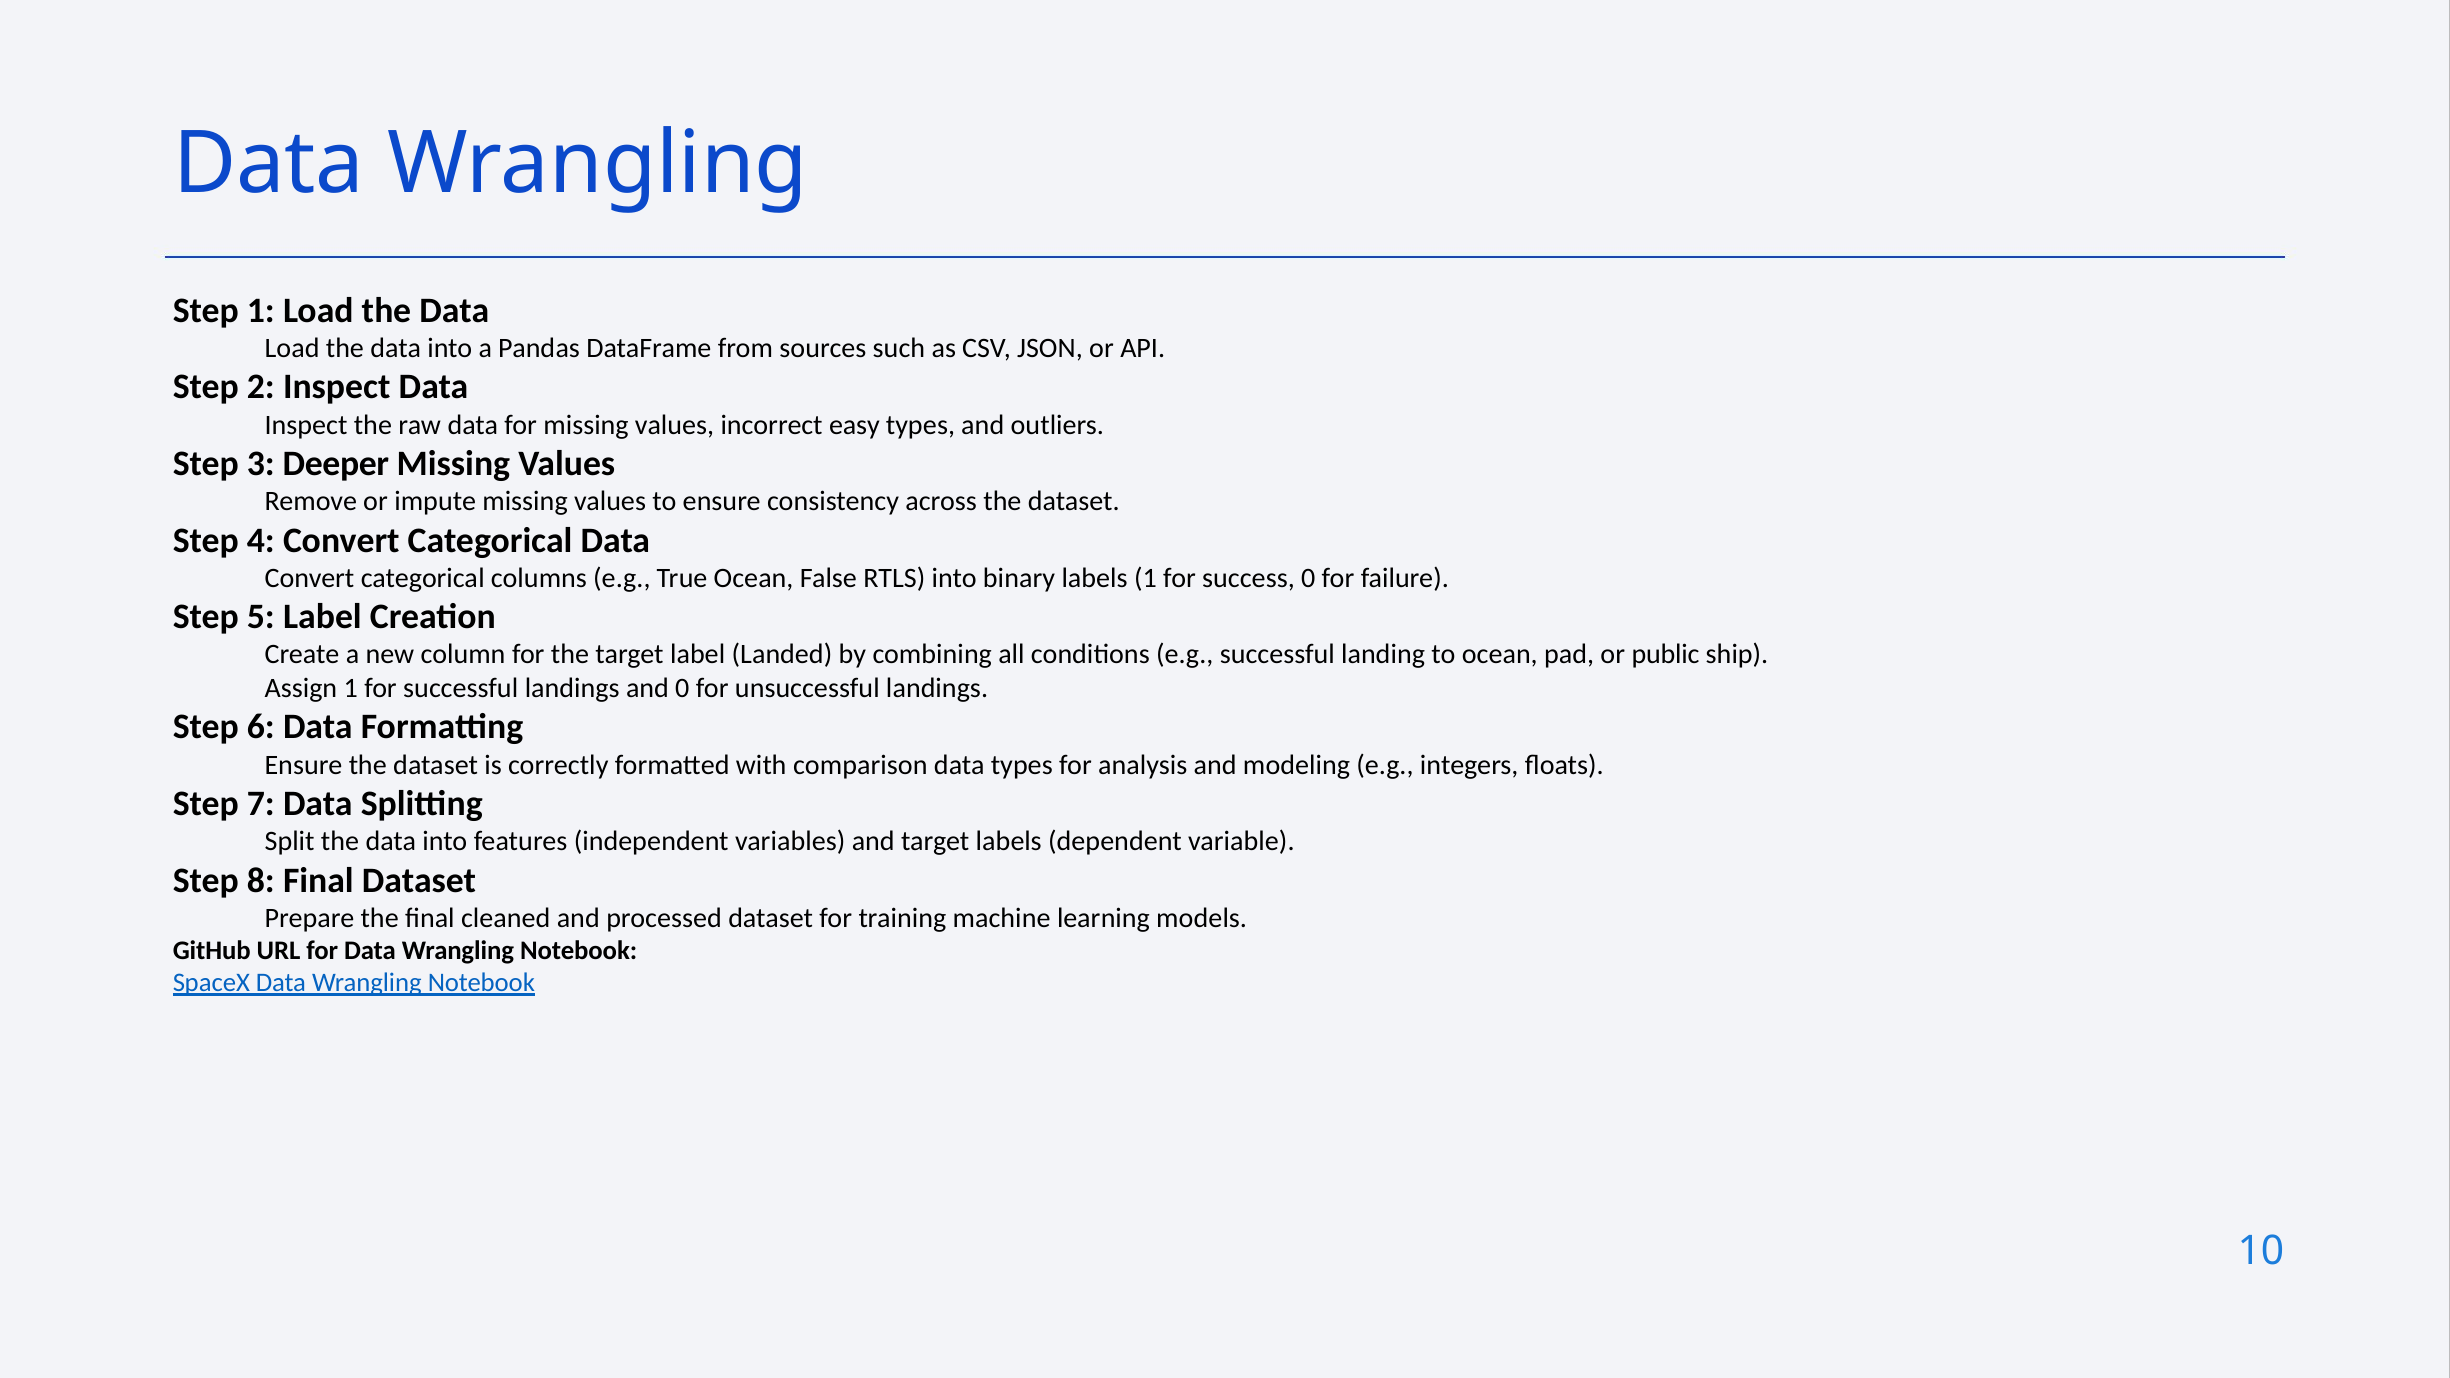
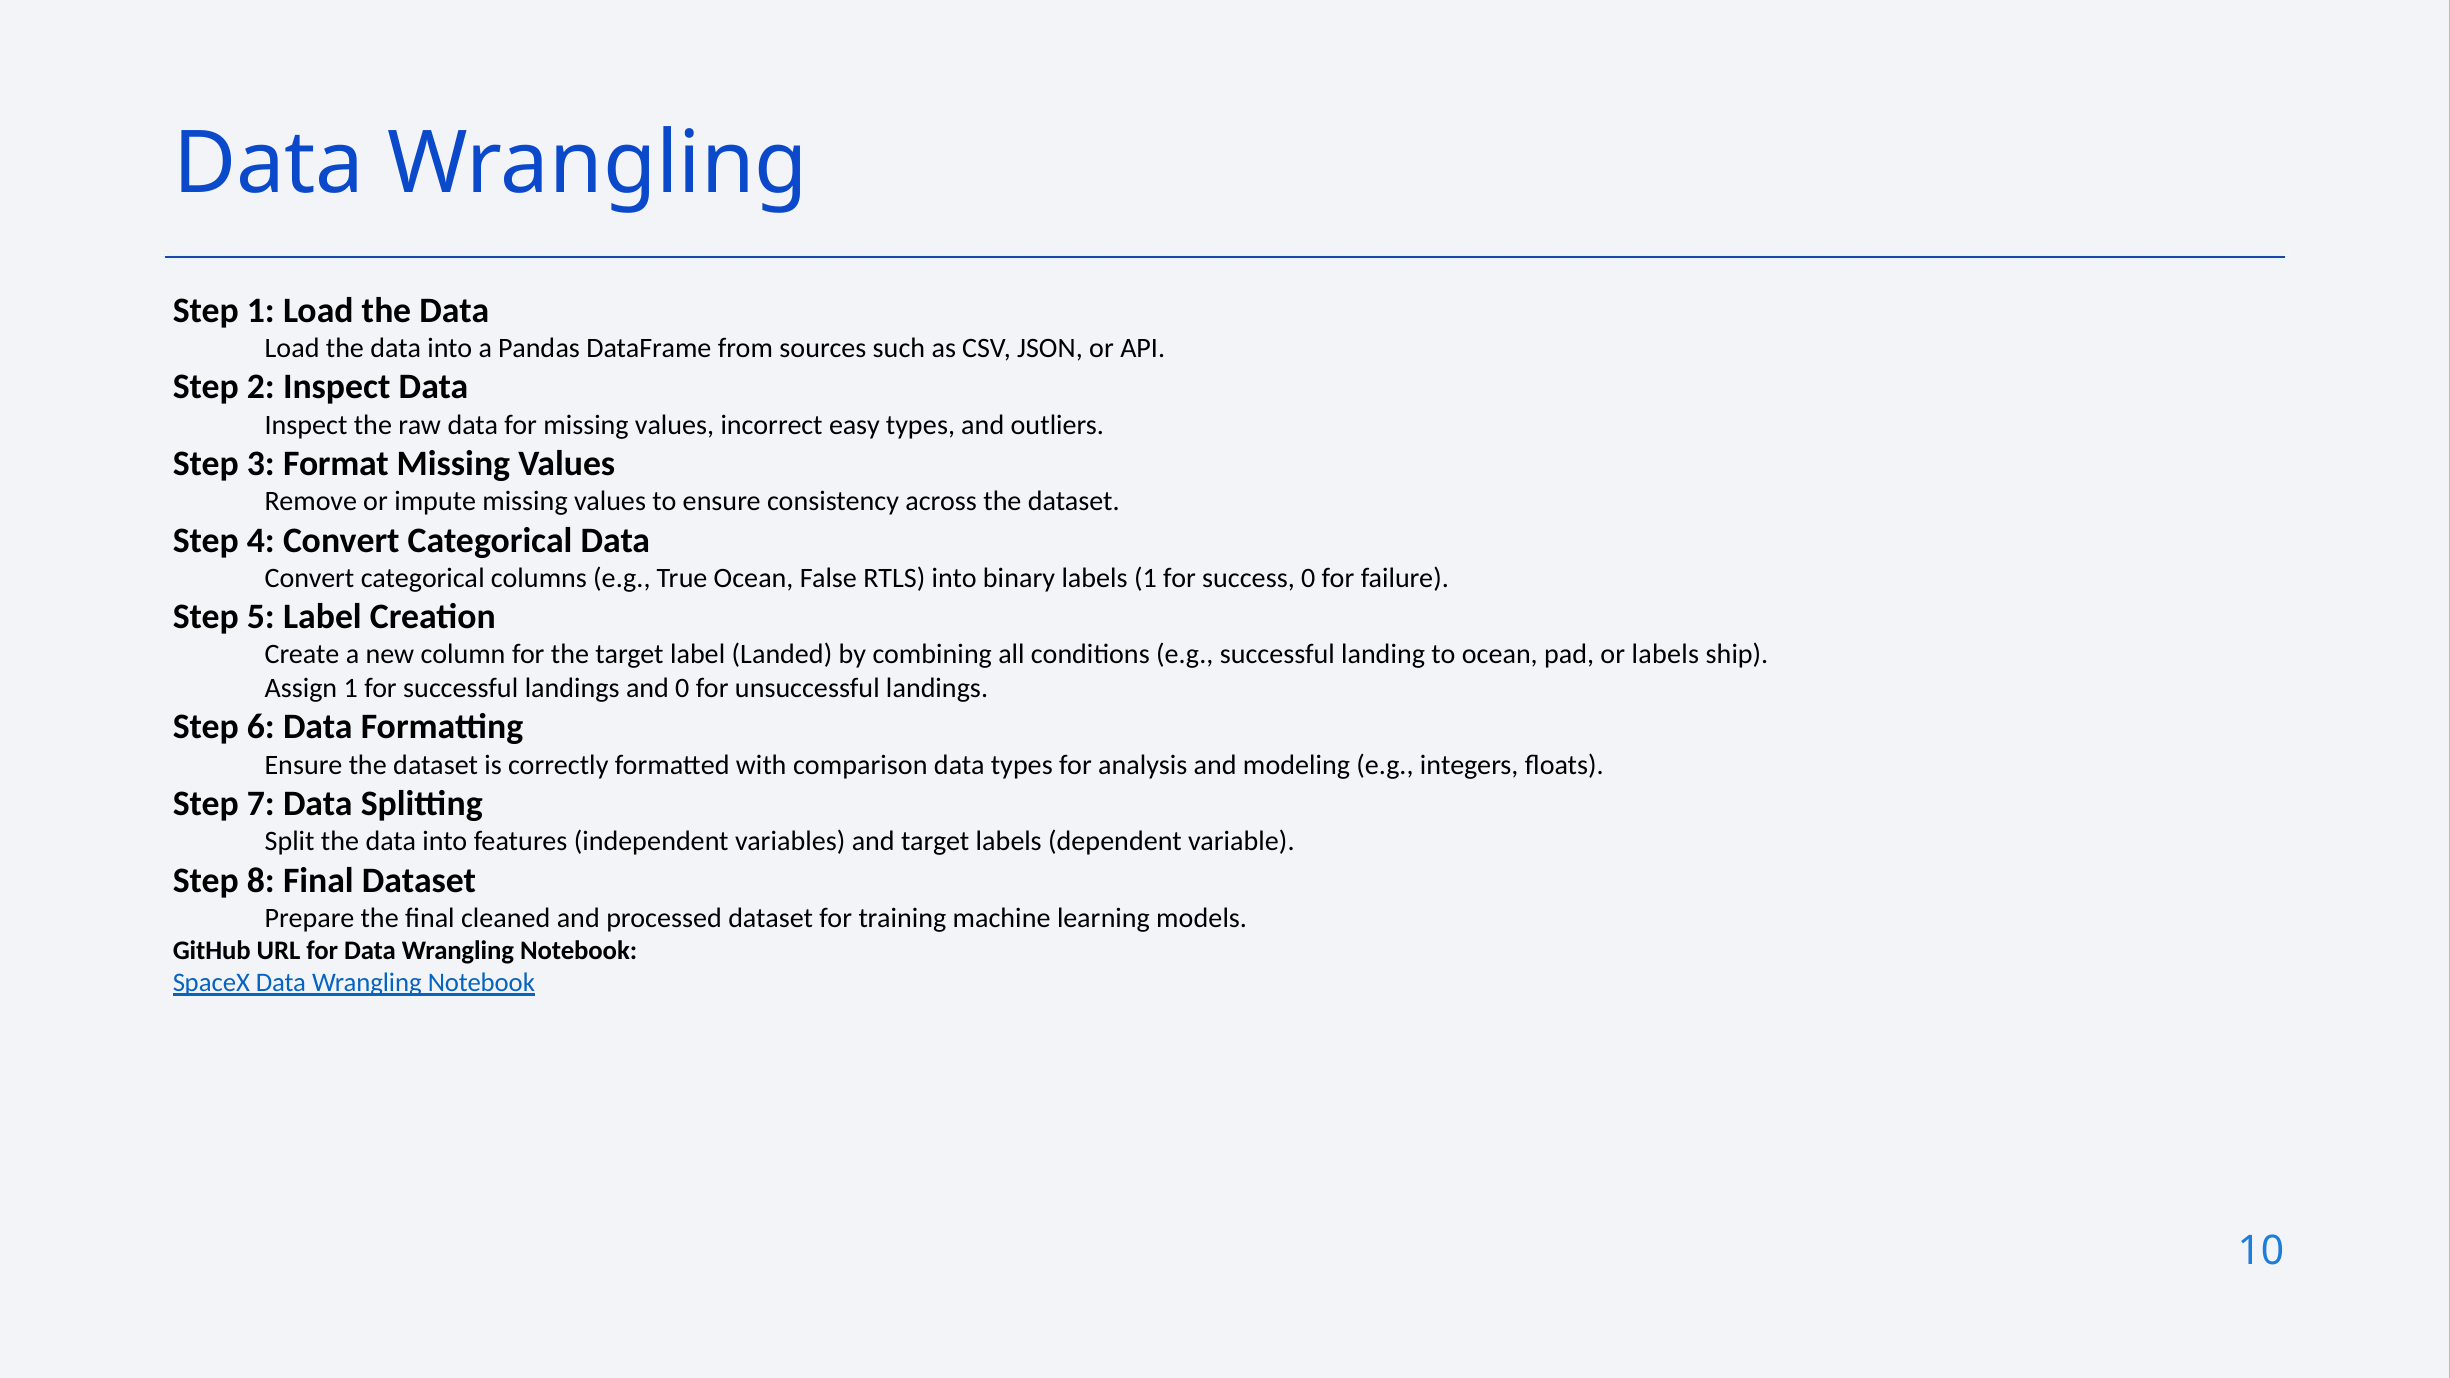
Deeper: Deeper -> Format (336, 464)
or public: public -> labels (1665, 655)
